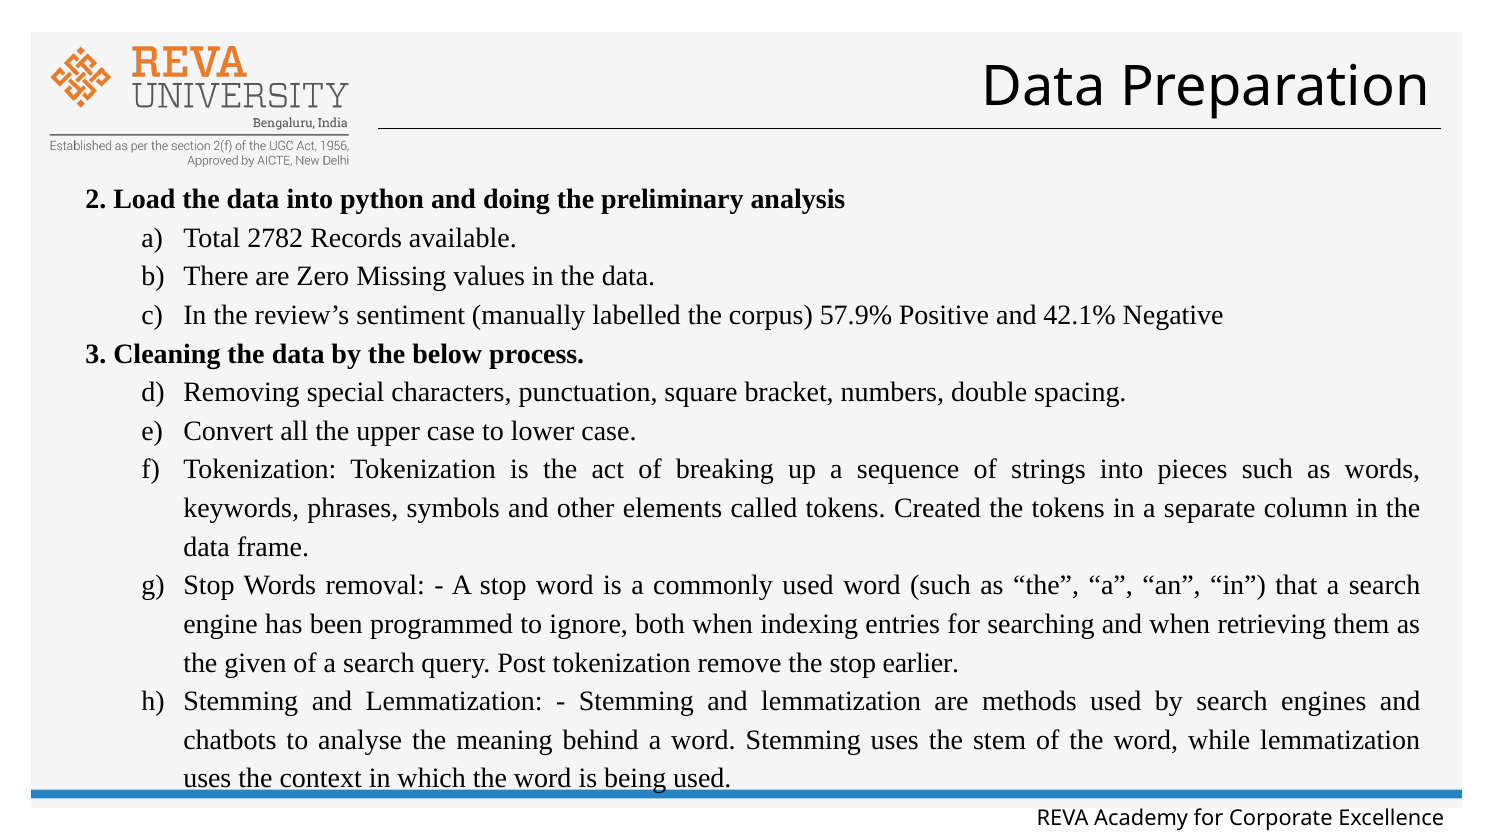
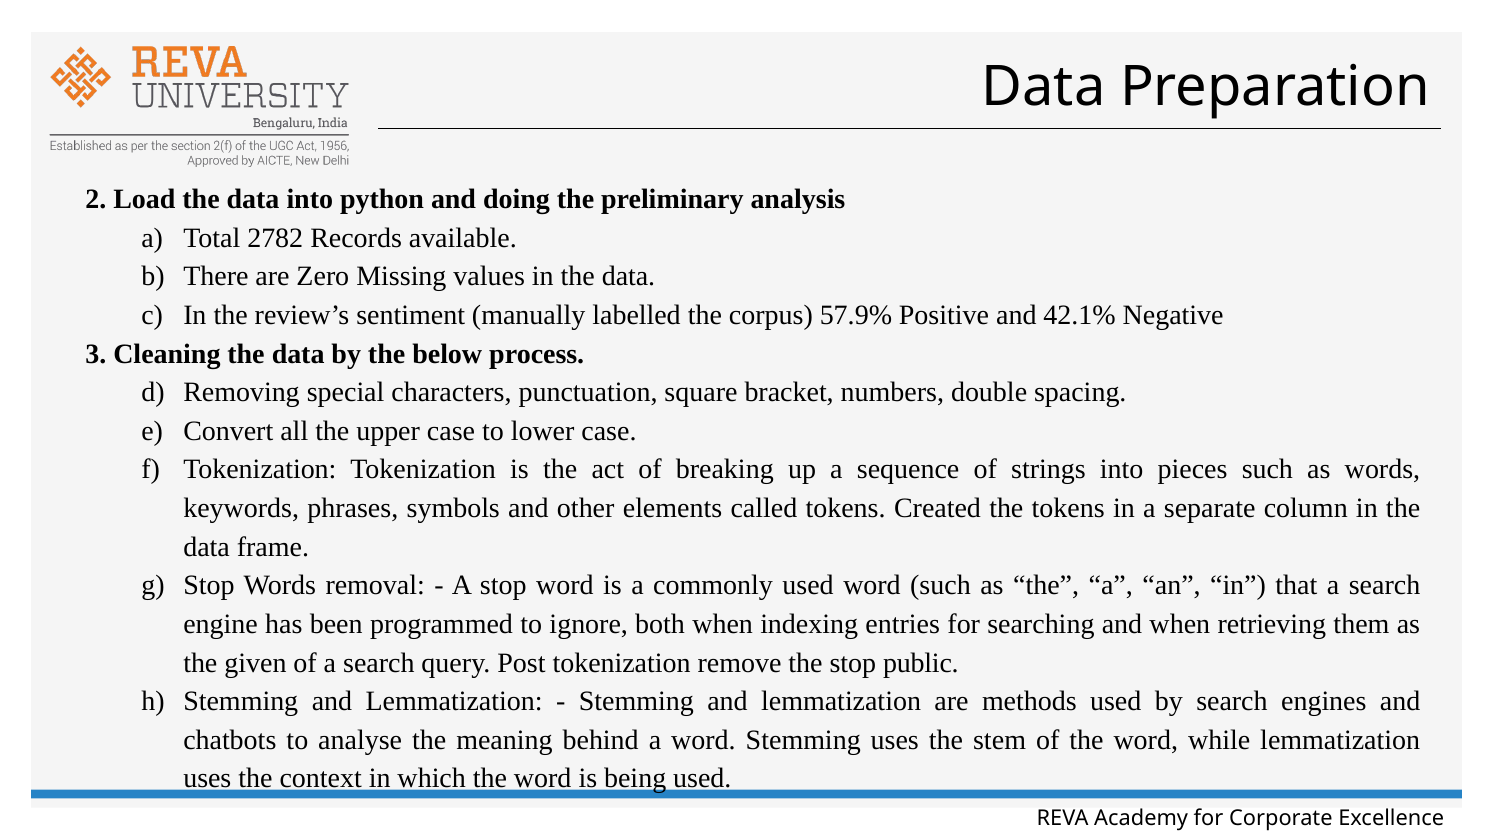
earlier: earlier -> public (921, 663)
